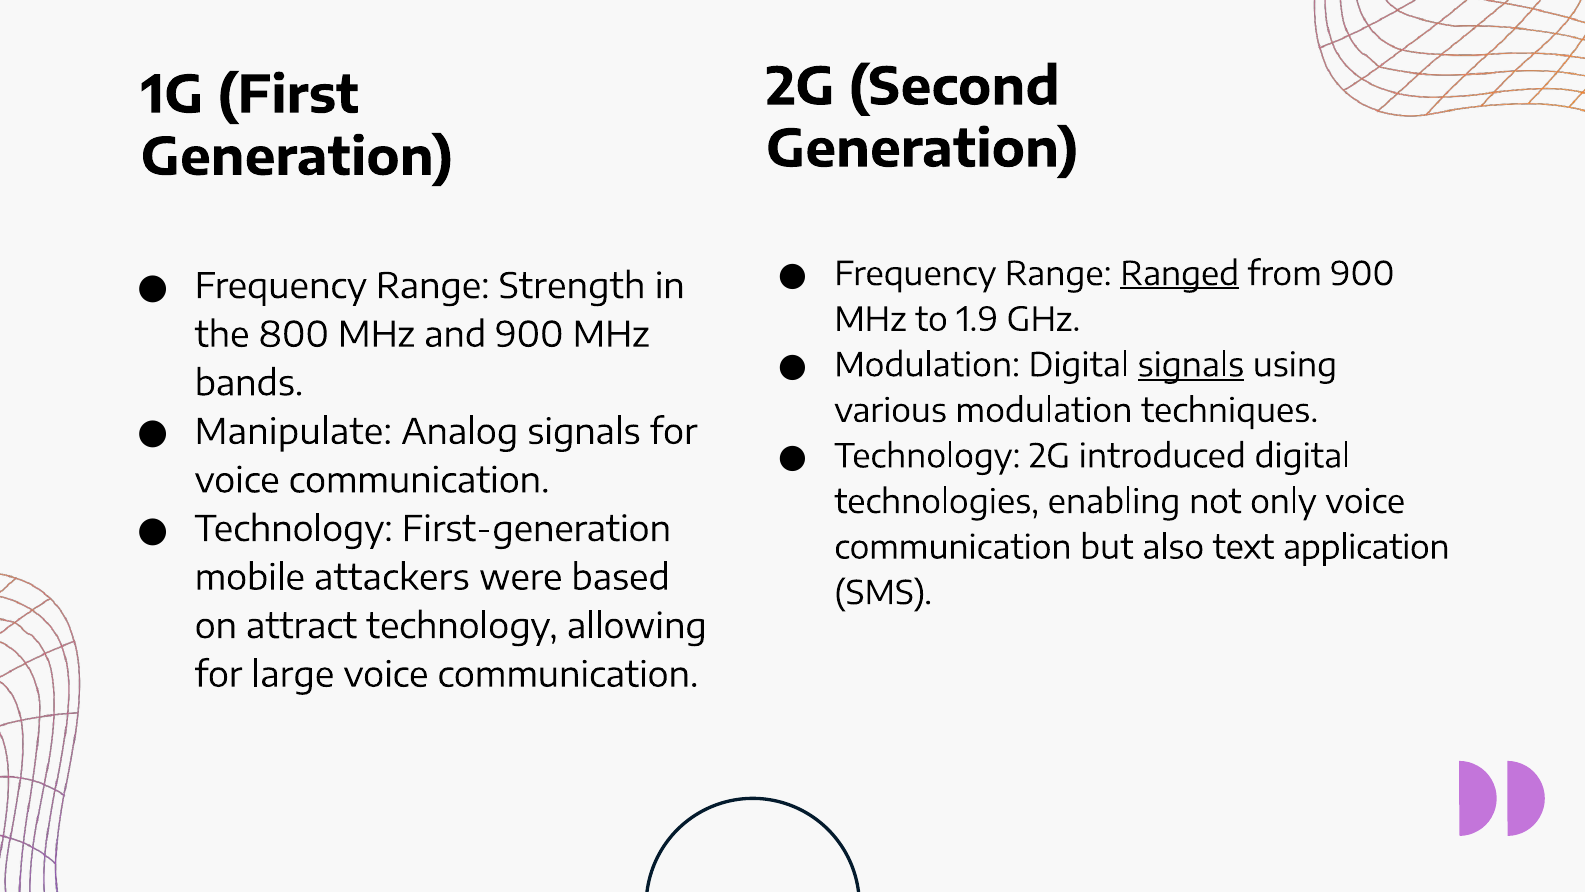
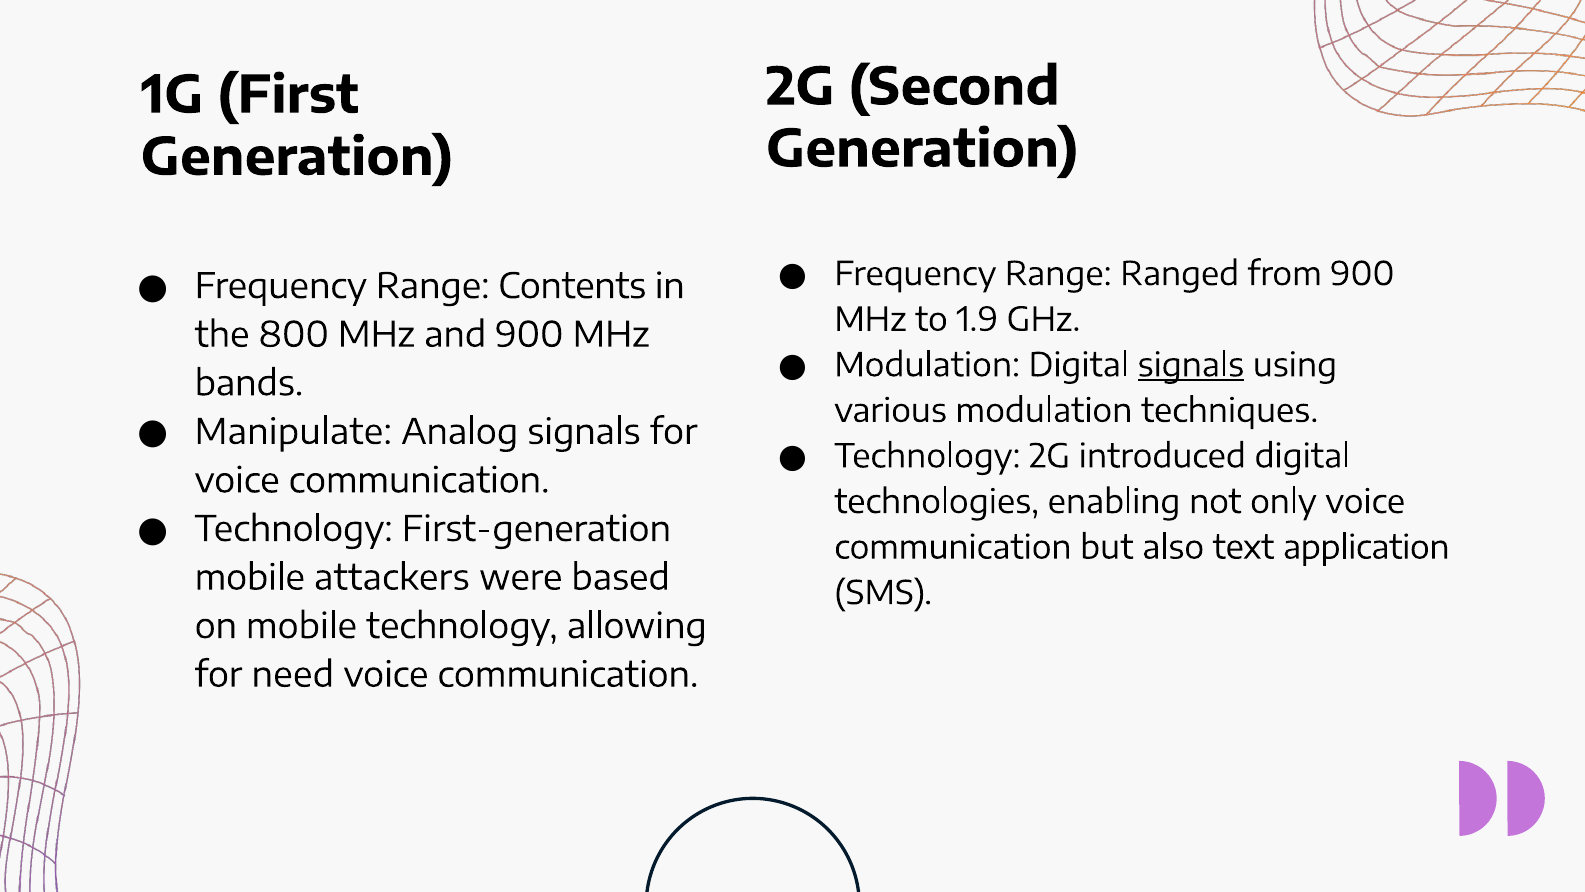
Ranged underline: present -> none (1180, 274)
Strength: Strength -> Contents (572, 286)
on attract: attract -> mobile (301, 626)
large: large -> need (293, 675)
